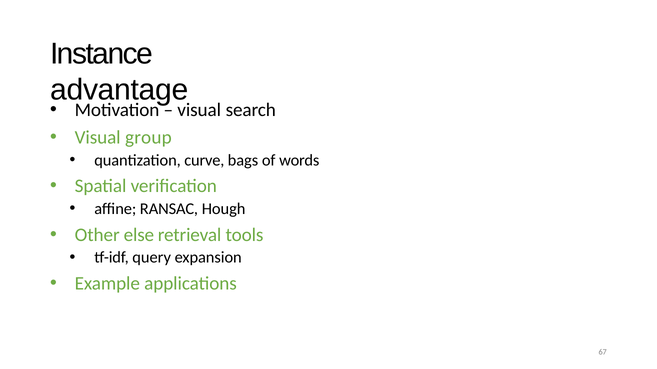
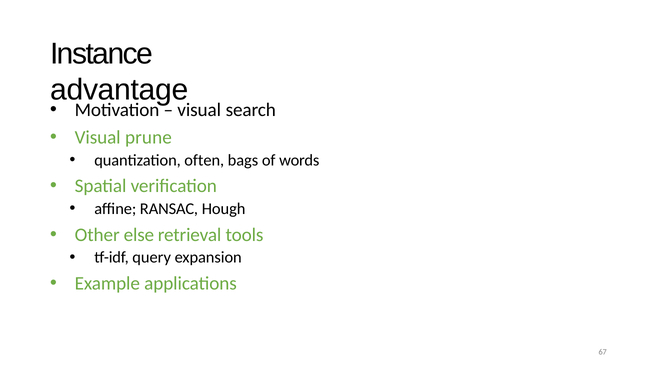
group: group -> prune (148, 138)
curve: curve -> often (204, 161)
